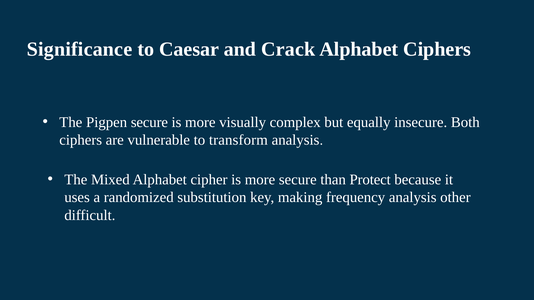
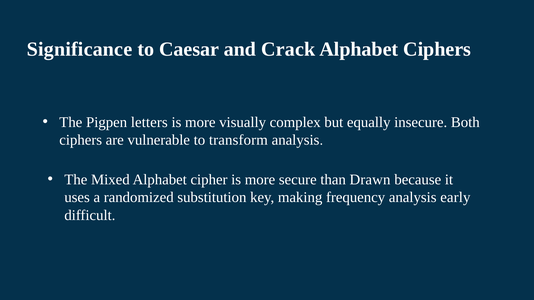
Pigpen secure: secure -> letters (149, 122)
Protect: Protect -> Drawn (370, 180)
other: other -> early (455, 198)
